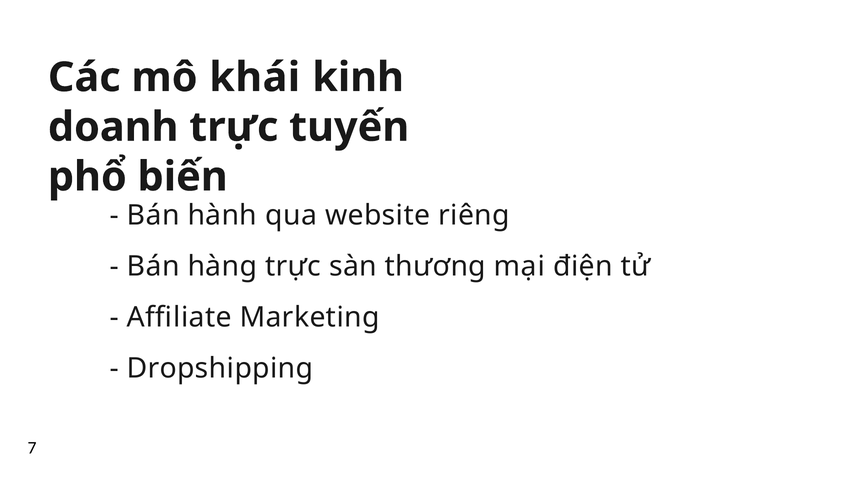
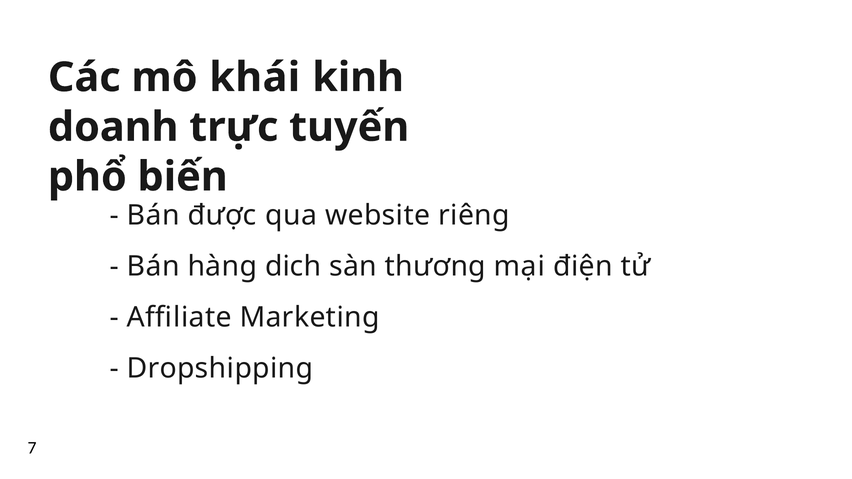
hành: hành -> được (222, 215)
hàng trực: trực -> dịch (293, 266)
